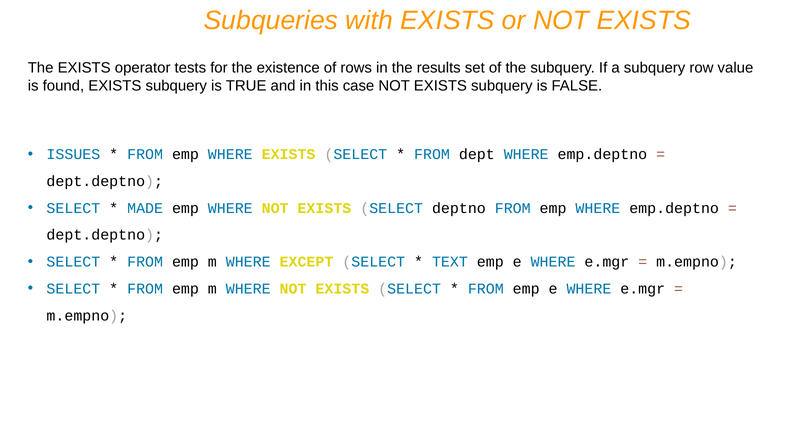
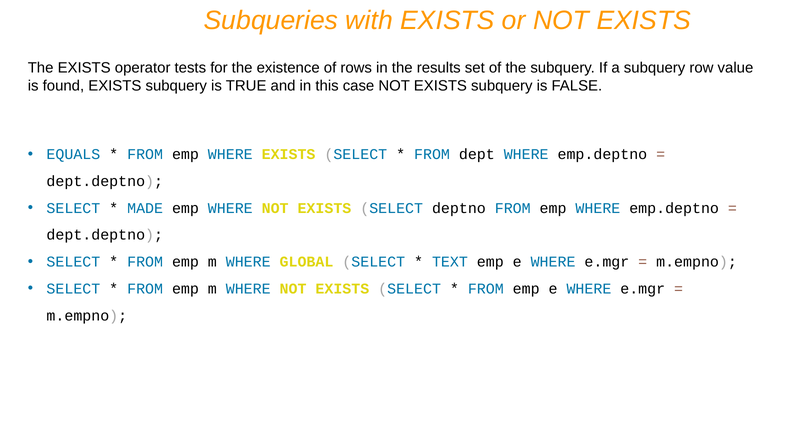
ISSUES: ISSUES -> EQUALS (73, 154)
EXCEPT: EXCEPT -> GLOBAL (306, 262)
